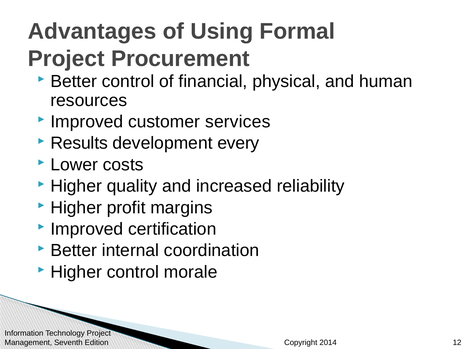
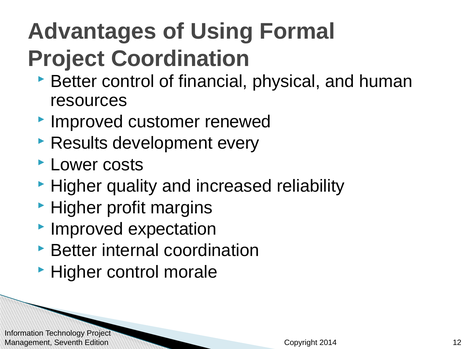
Project Procurement: Procurement -> Coordination (180, 59)
services: services -> renewed (238, 122)
certification: certification -> expectation (172, 229)
